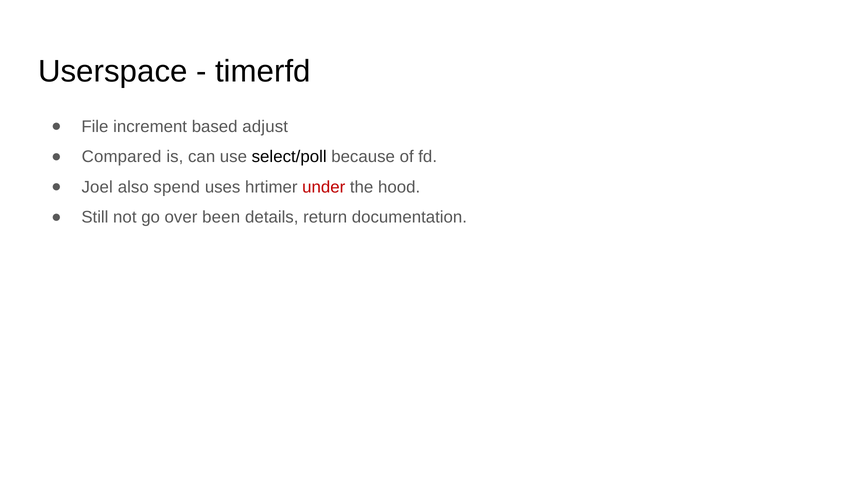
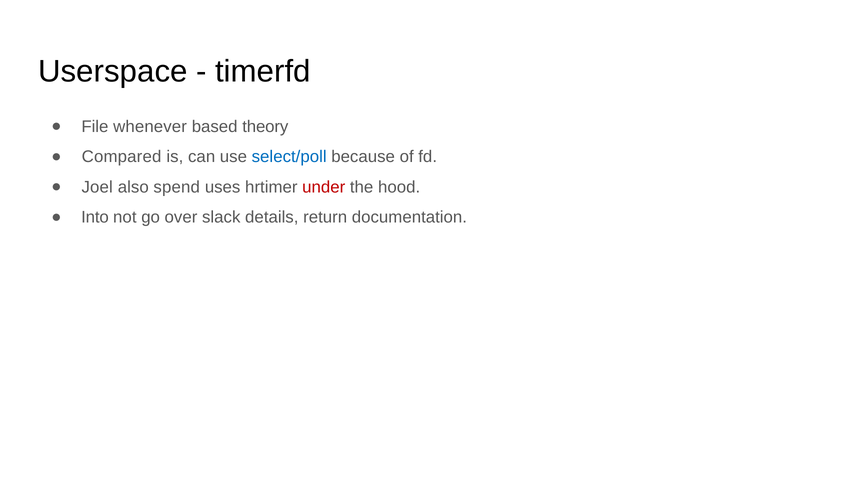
increment: increment -> whenever (150, 127)
adjust: adjust -> theory (265, 127)
select/poll colour: black -> blue (289, 157)
Still: Still -> Into (95, 218)
been: been -> slack (221, 218)
